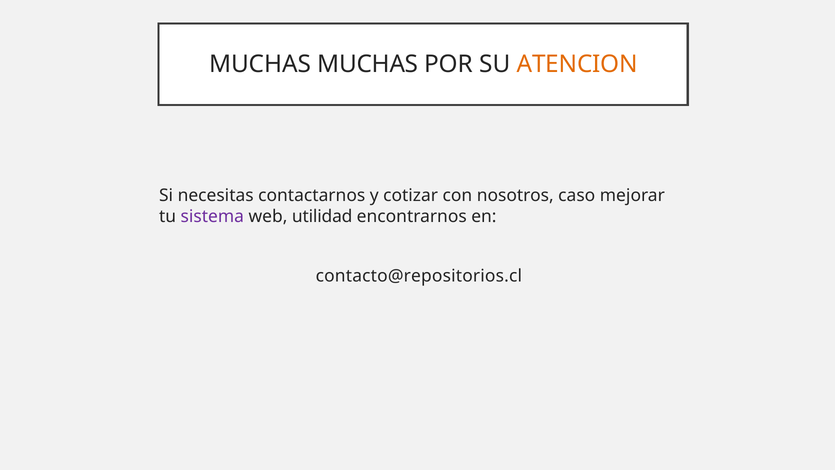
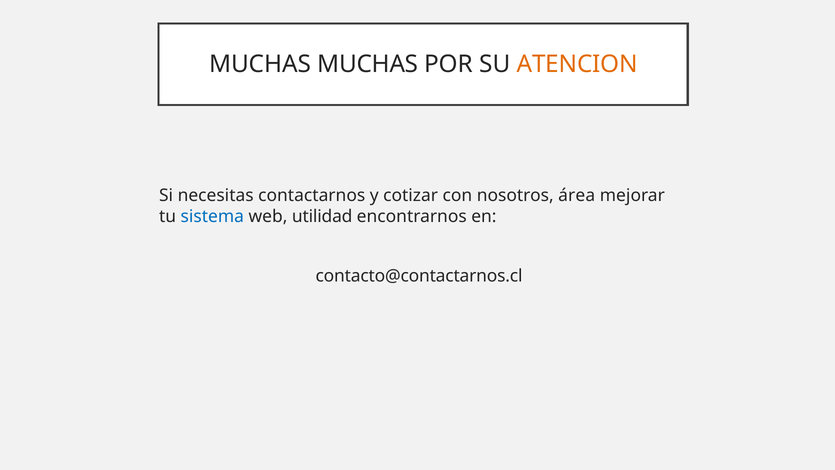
caso: caso -> área (577, 195)
sistema colour: purple -> blue (212, 216)
contacto@repositorios.cl: contacto@repositorios.cl -> contacto@contactarnos.cl (419, 276)
